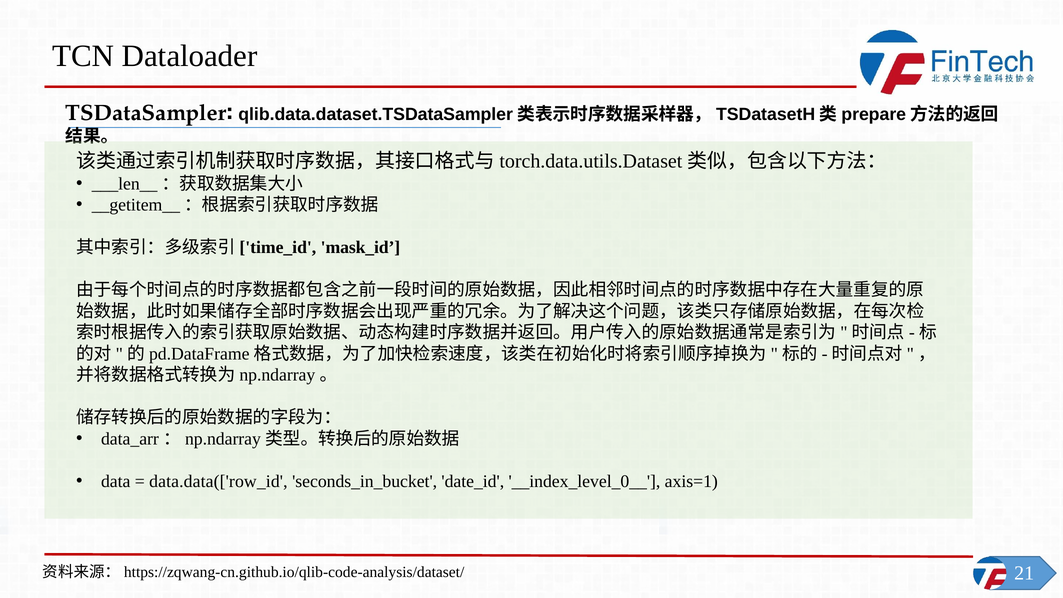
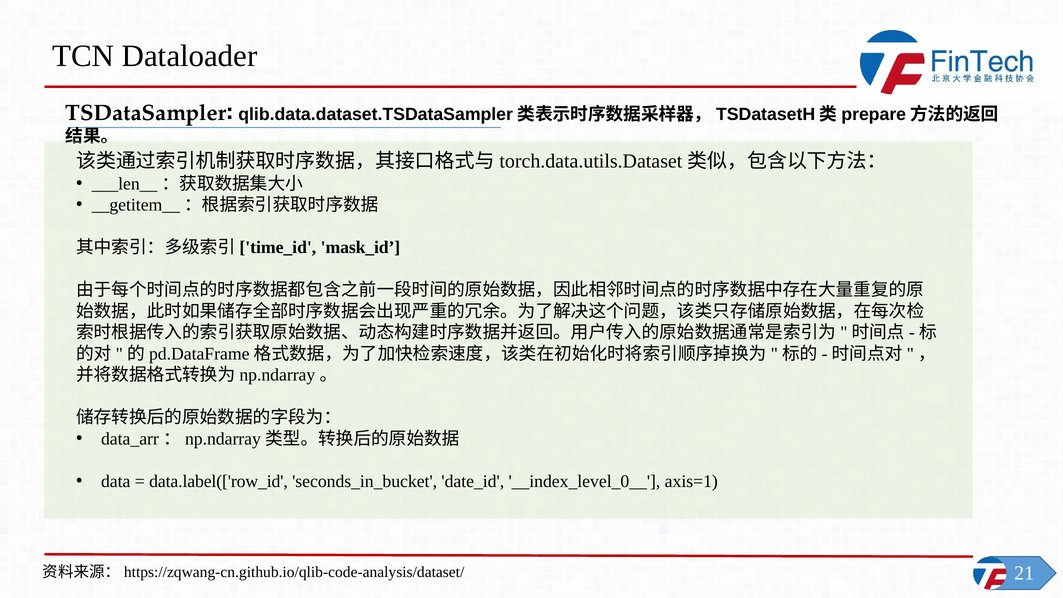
data.data(['row_id: data.data(['row_id -> data.label(['row_id (219, 481)
